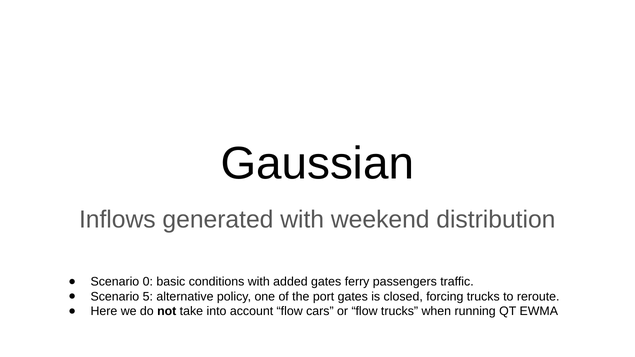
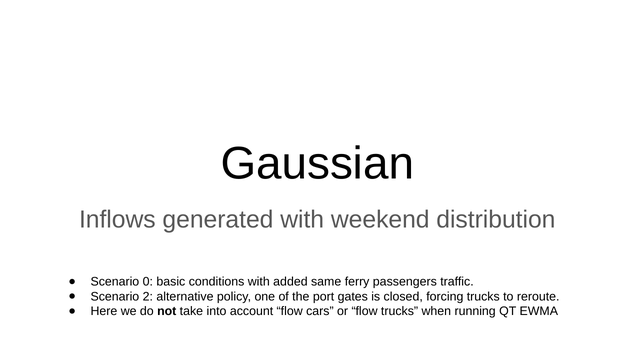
added gates: gates -> same (326, 282)
5: 5 -> 2 (148, 297)
